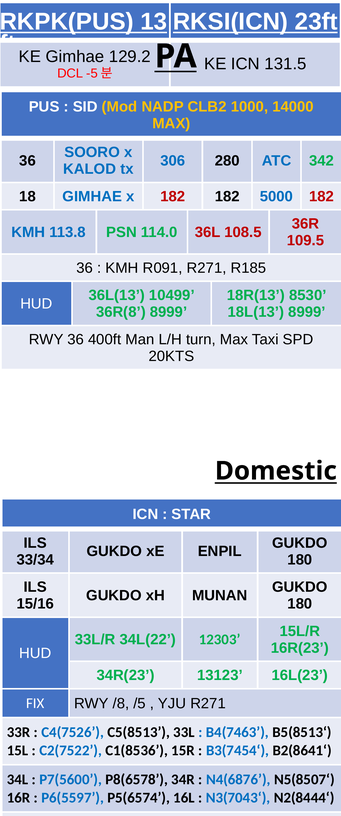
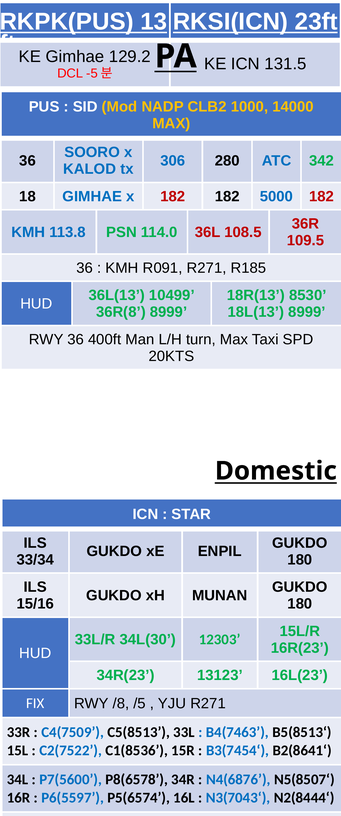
34L(22: 34L(22 -> 34L(30 (148, 639)
C4(7526: C4(7526 -> C4(7509 (73, 732)
